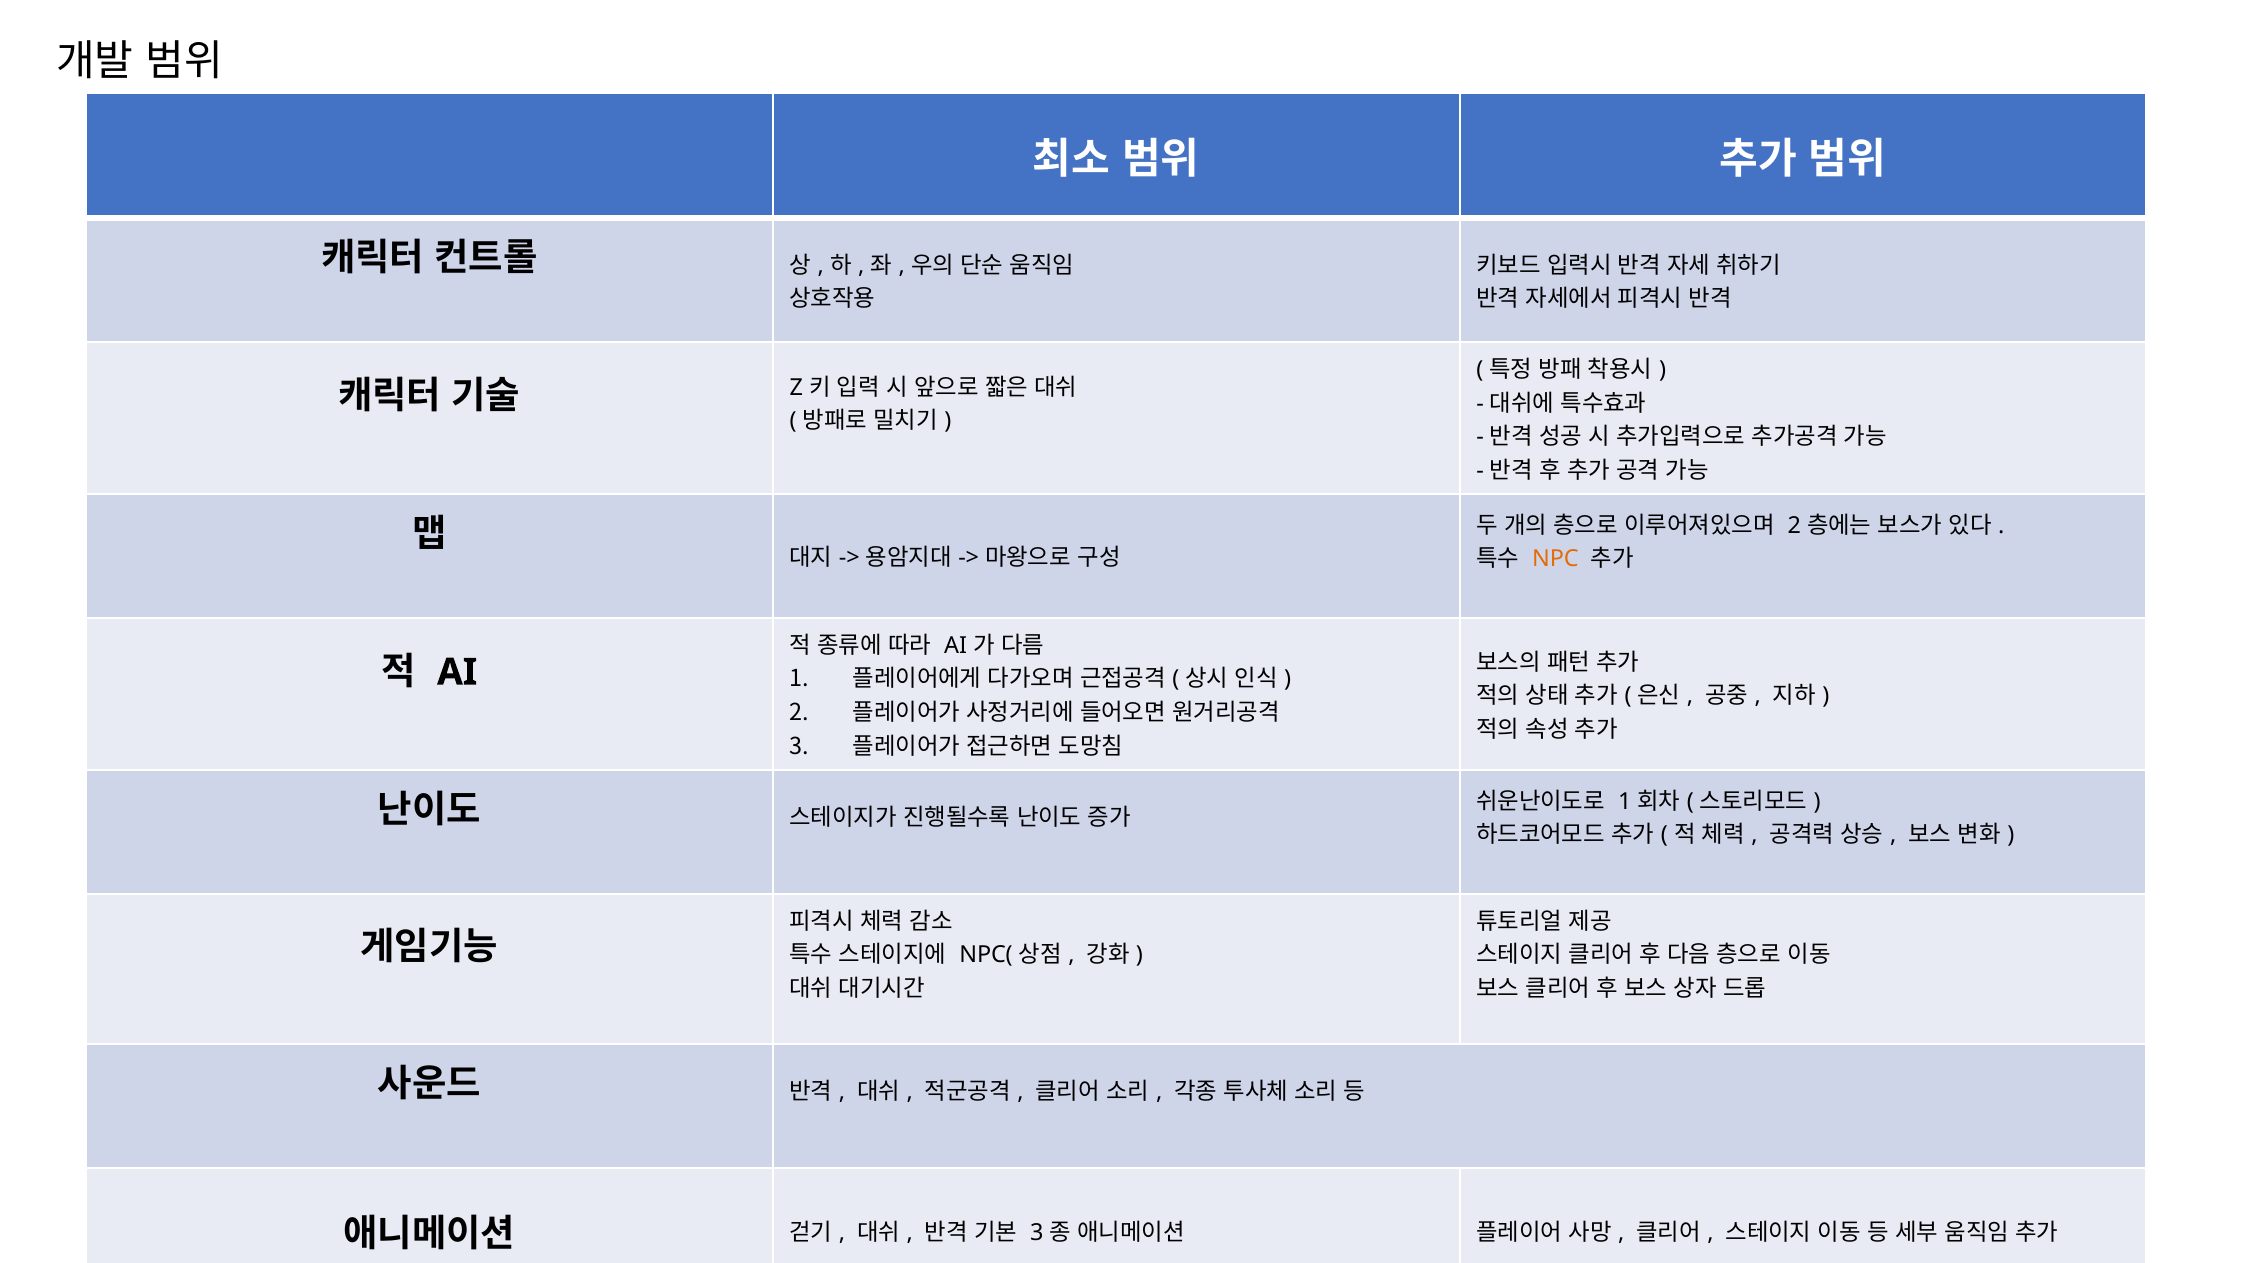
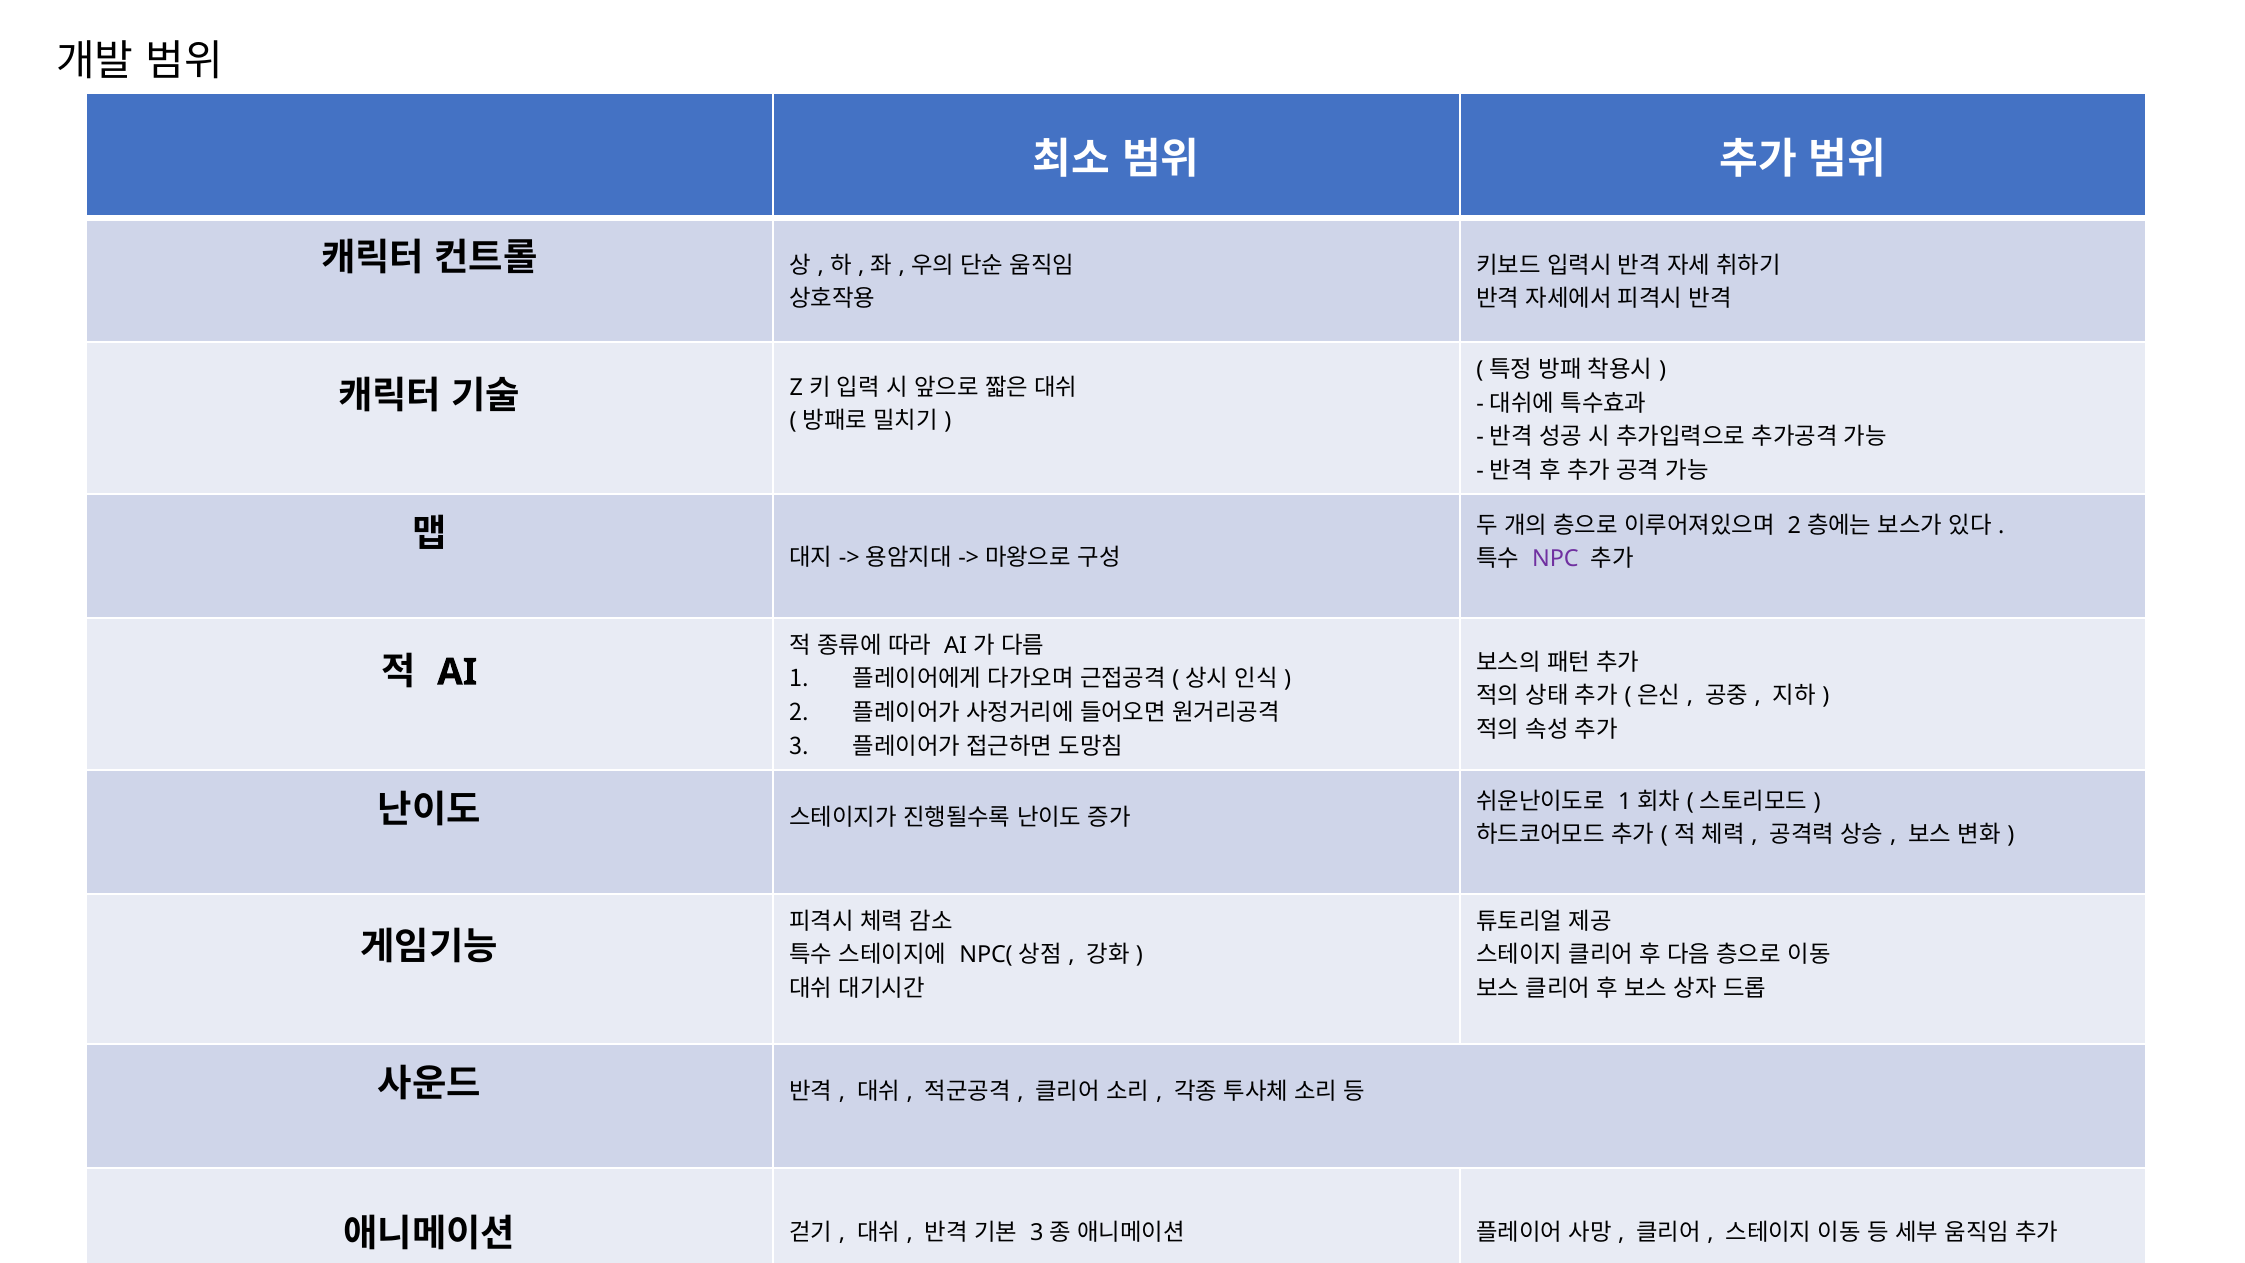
NPC colour: orange -> purple (1555, 559)
